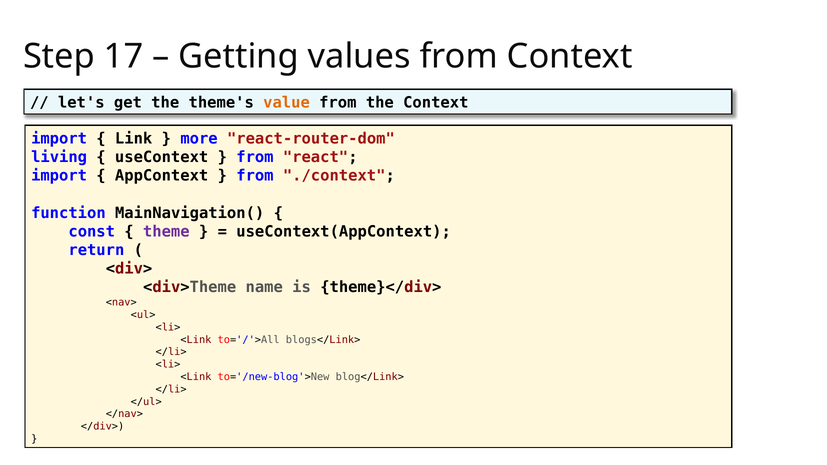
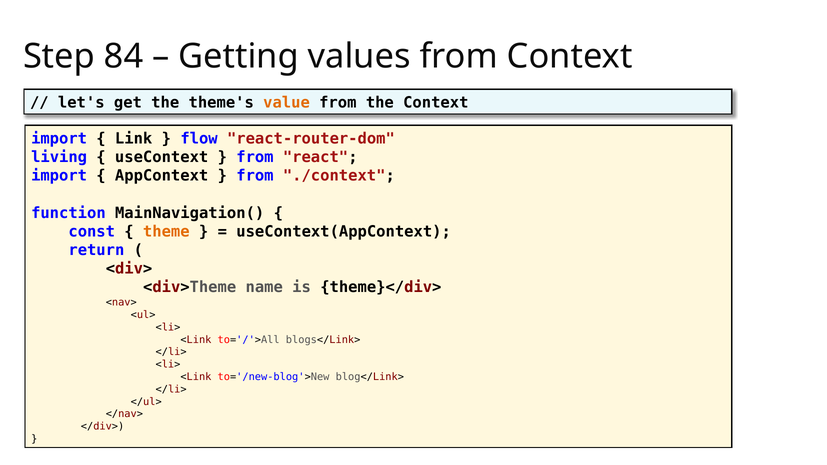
17: 17 -> 84 (124, 57)
more: more -> flow (199, 139)
theme colour: purple -> orange (166, 232)
